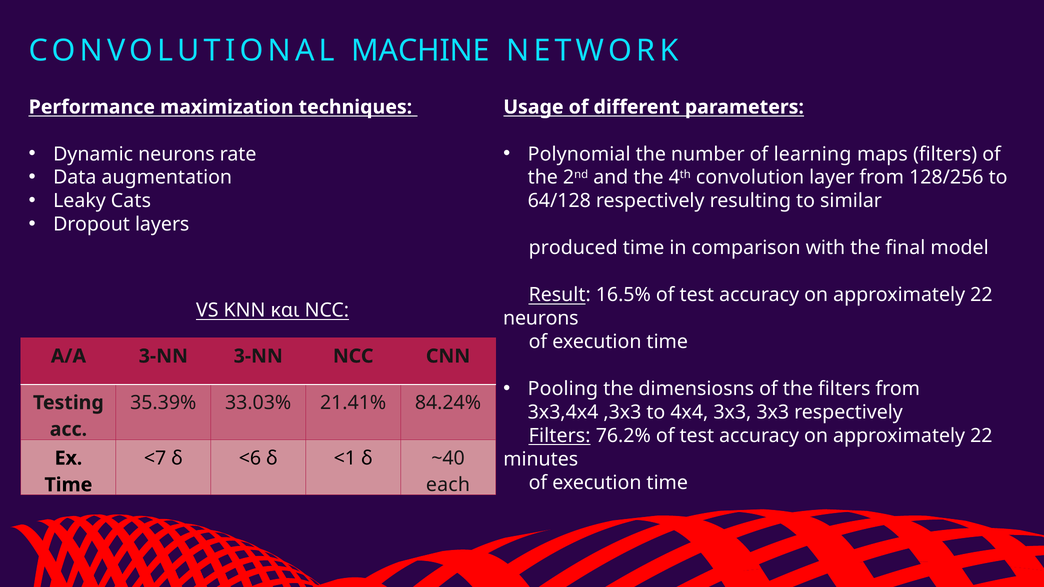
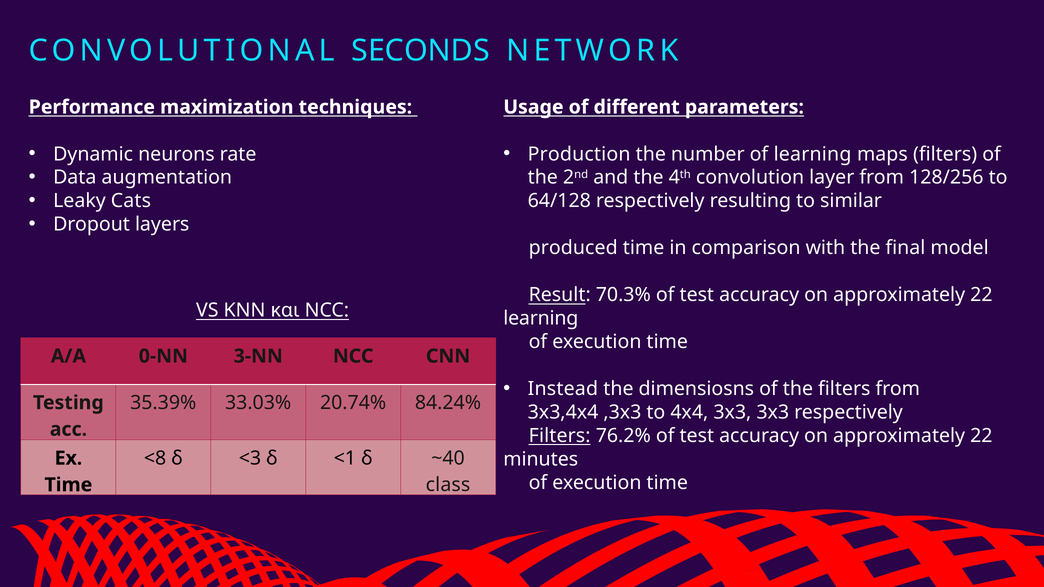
MACHINE: MACHINE -> SECONDS (421, 51)
Polynomial: Polynomial -> Production (579, 154)
16.5%: 16.5% -> 70.3% (623, 295)
neurons: neurons -> learning (541, 319)
A/A 3-NN: 3-NN -> 0-NN (163, 356)
Pooling: Pooling -> Instead (563, 389)
21.41%: 21.41% -> 20.74% (353, 403)
<7: <7 -> <8 (155, 458)
<6: <6 -> <3 (250, 458)
each: each -> class (448, 485)
